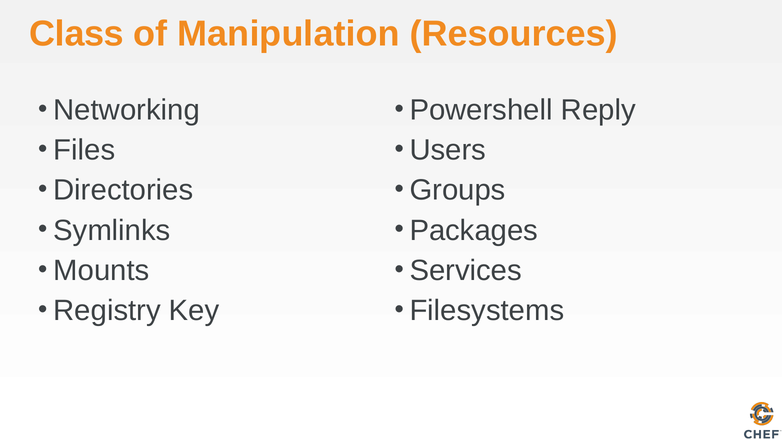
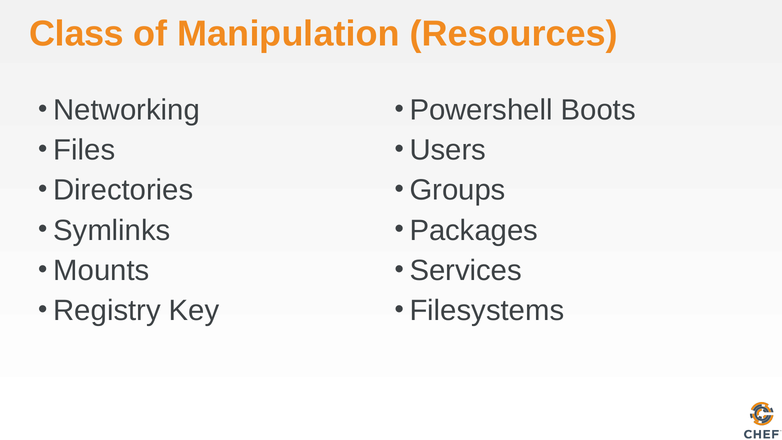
Reply: Reply -> Boots (598, 110)
